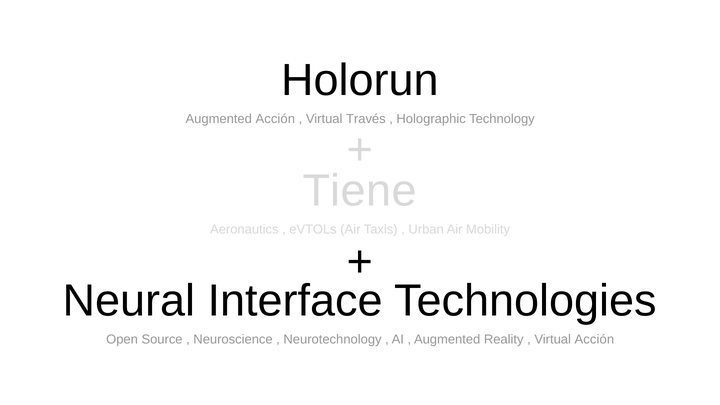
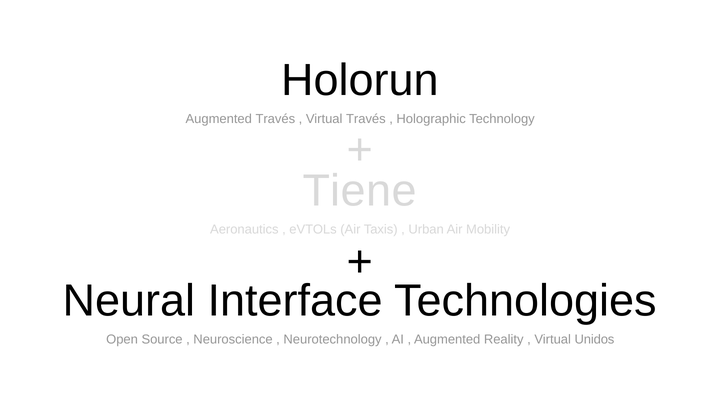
Augmented Acción: Acción -> Través (275, 119)
Virtual Acción: Acción -> Unidos (594, 340)
